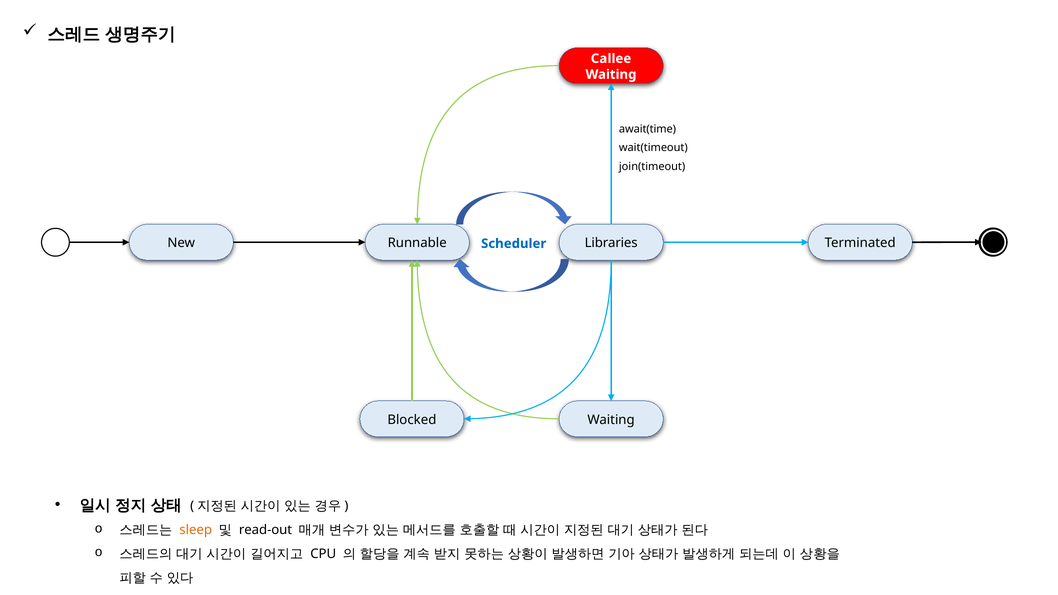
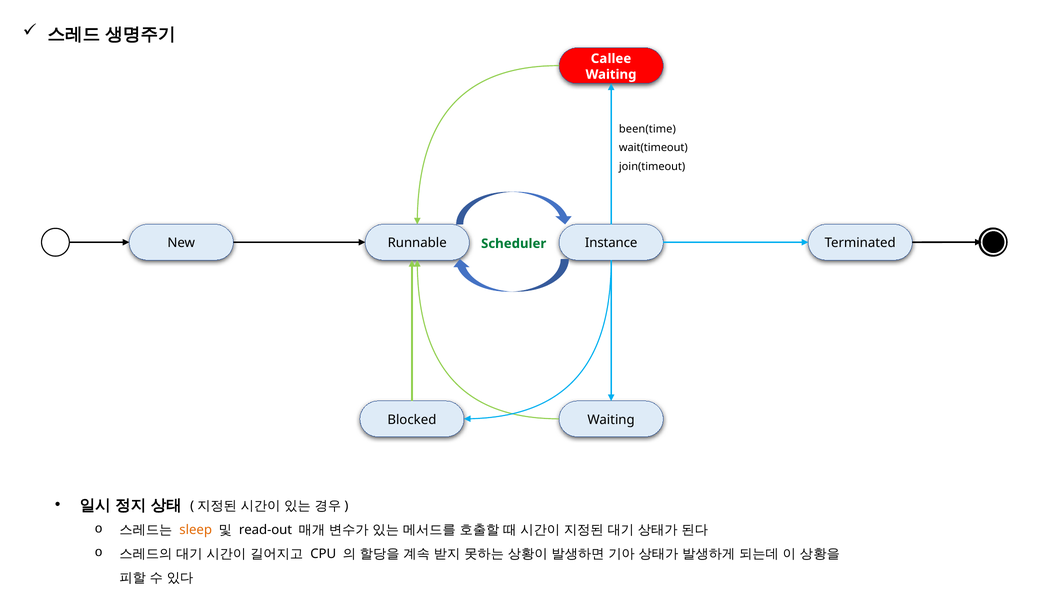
await(time: await(time -> been(time (647, 129)
Libraries: Libraries -> Instance (611, 243)
Scheduler colour: blue -> green (514, 244)
